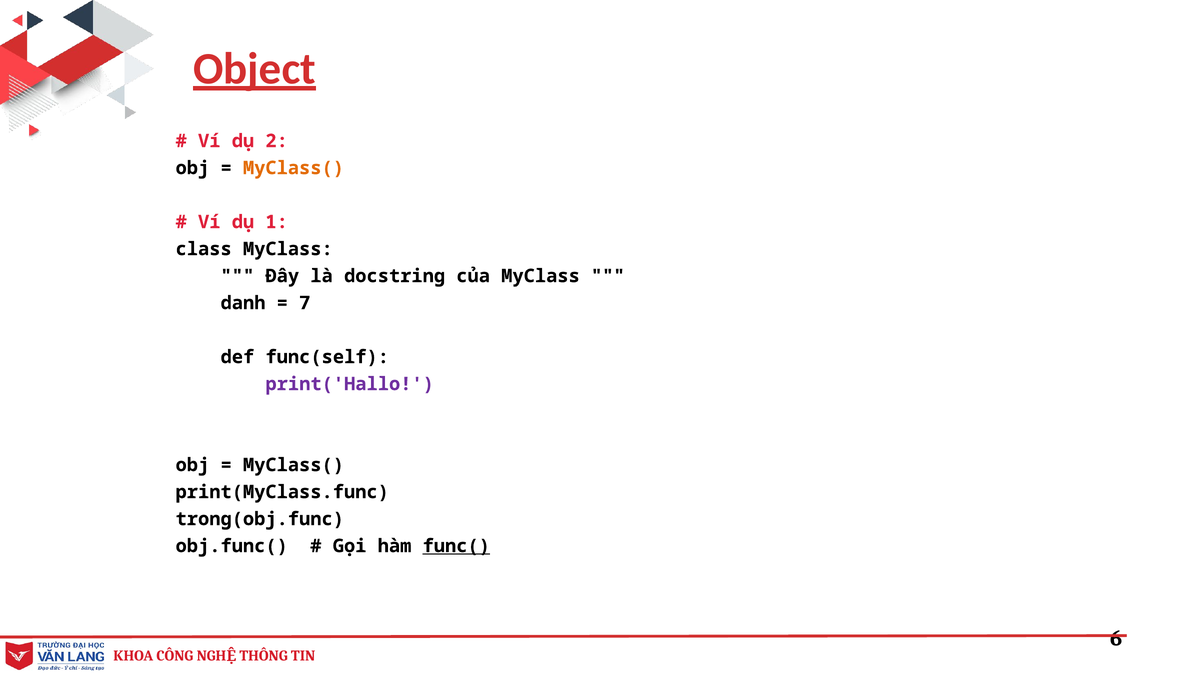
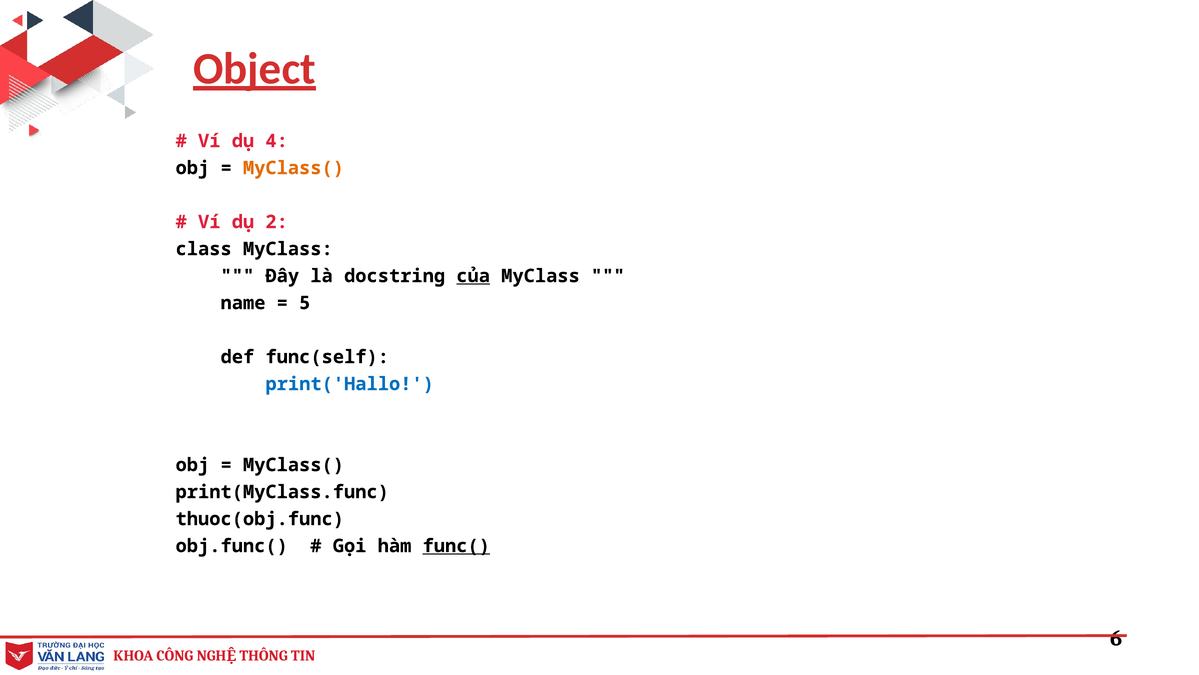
2: 2 -> 4 (277, 141)
1: 1 -> 2 (277, 222)
của underline: none -> present (473, 276)
danh: danh -> name (243, 303)
7: 7 -> 5 (305, 303)
print('Hallo colour: purple -> blue (350, 384)
trong(obj.func: trong(obj.func -> thuoc(obj.func (260, 519)
